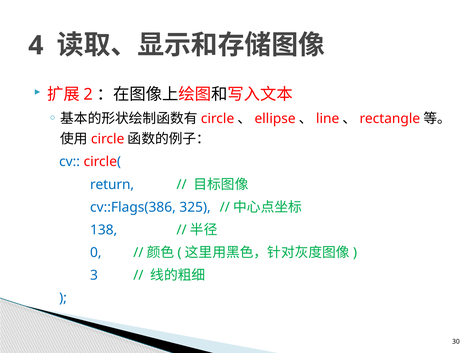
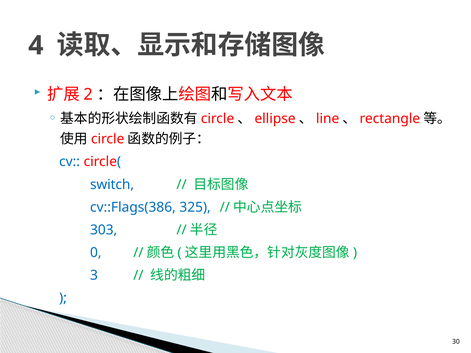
return: return -> switch (112, 185)
138: 138 -> 303 (104, 230)
